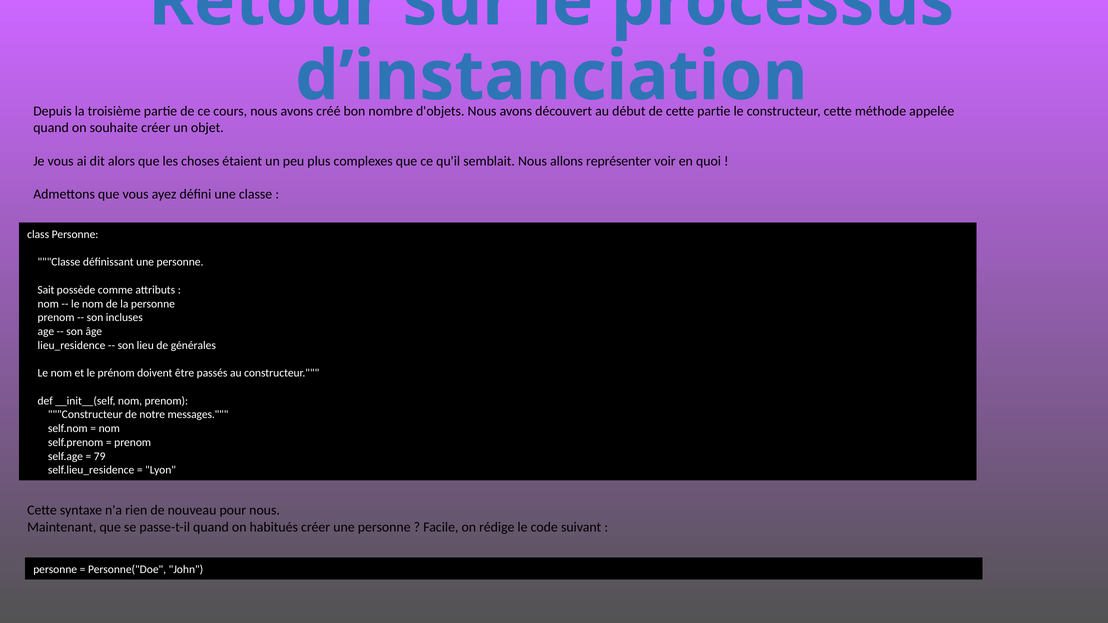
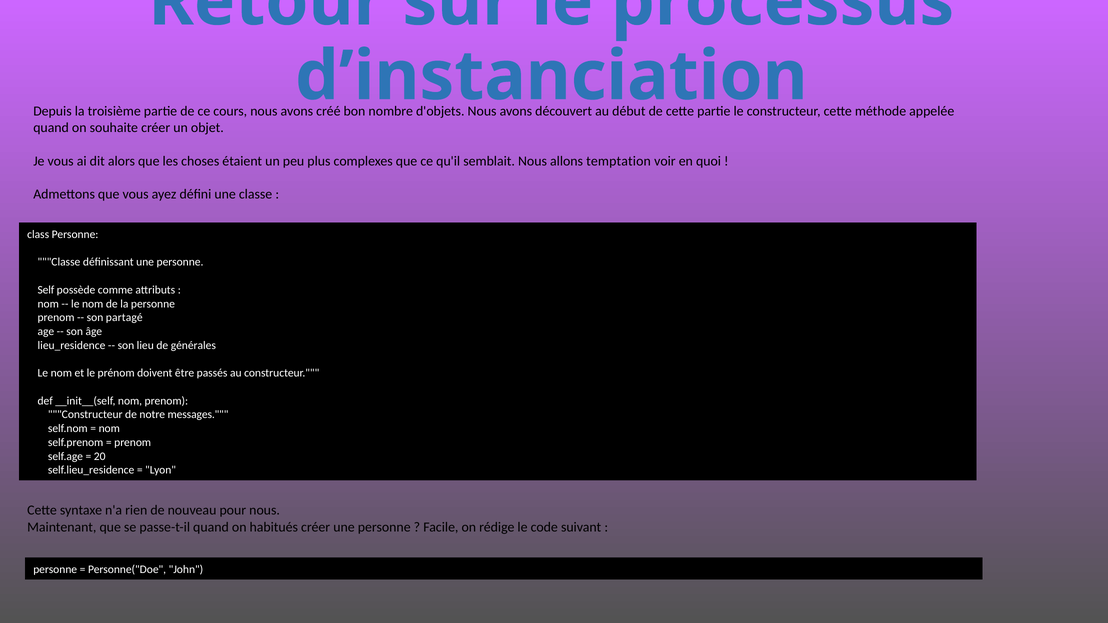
représenter: représenter -> temptation (619, 161)
Sait: Sait -> Self (46, 290)
incluses: incluses -> partagé (124, 318)
79: 79 -> 20 (100, 456)
